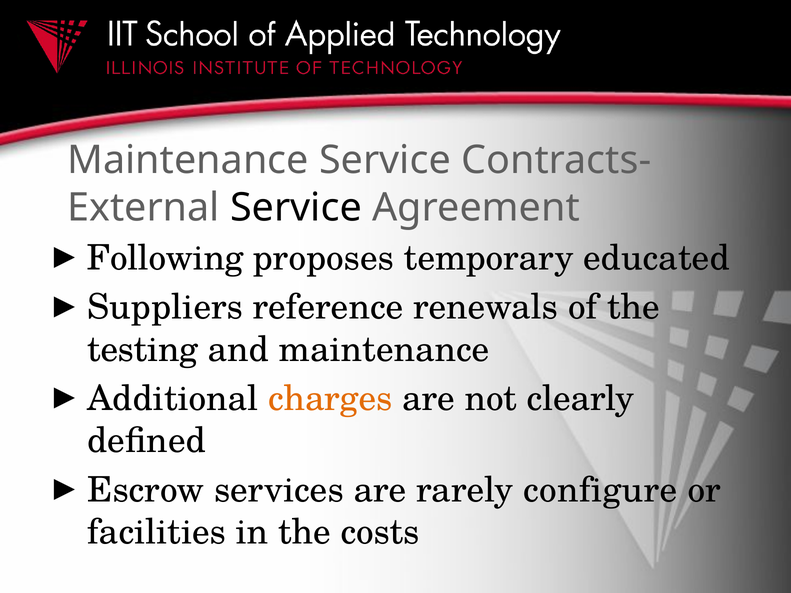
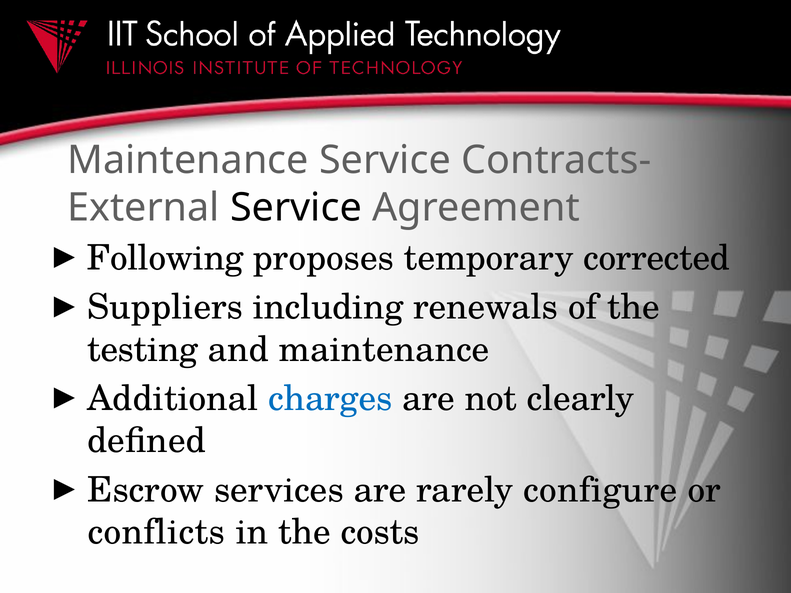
educated: educated -> corrected (657, 258)
reference: reference -> including (328, 307)
charges colour: orange -> blue (330, 399)
facilities: facilities -> conflicts (156, 533)
